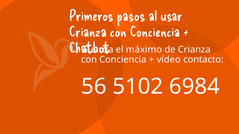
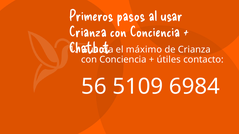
vídeo: vídeo -> útiles (169, 60)
5102: 5102 -> 5109 (138, 87)
